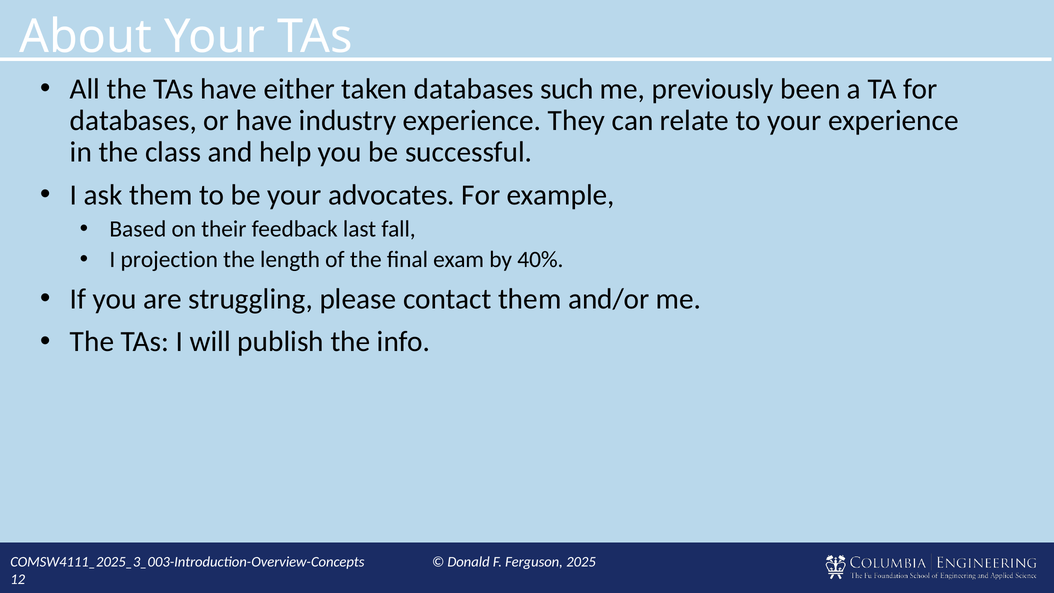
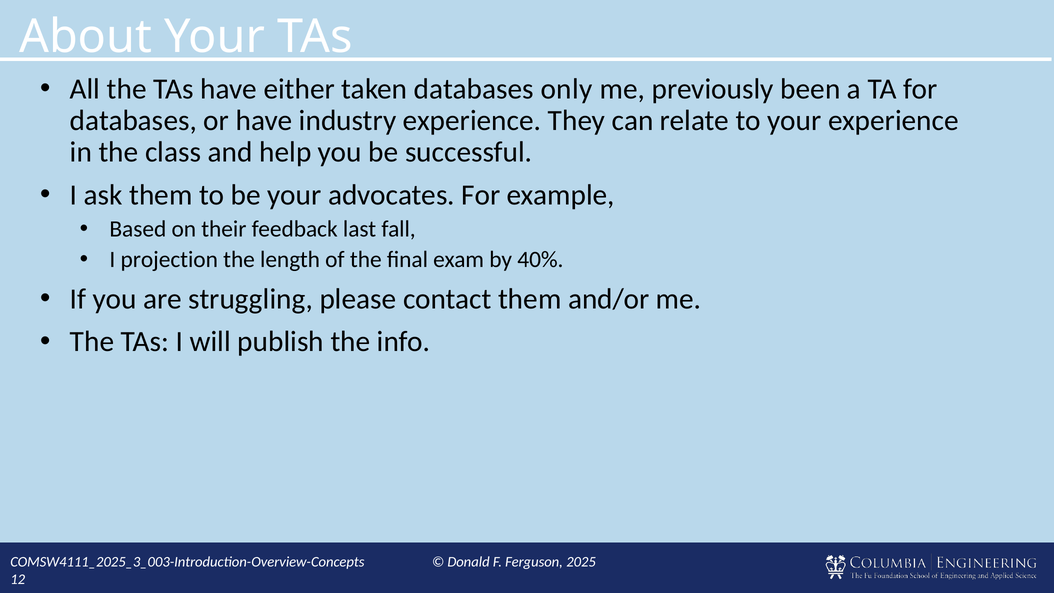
such: such -> only (567, 89)
